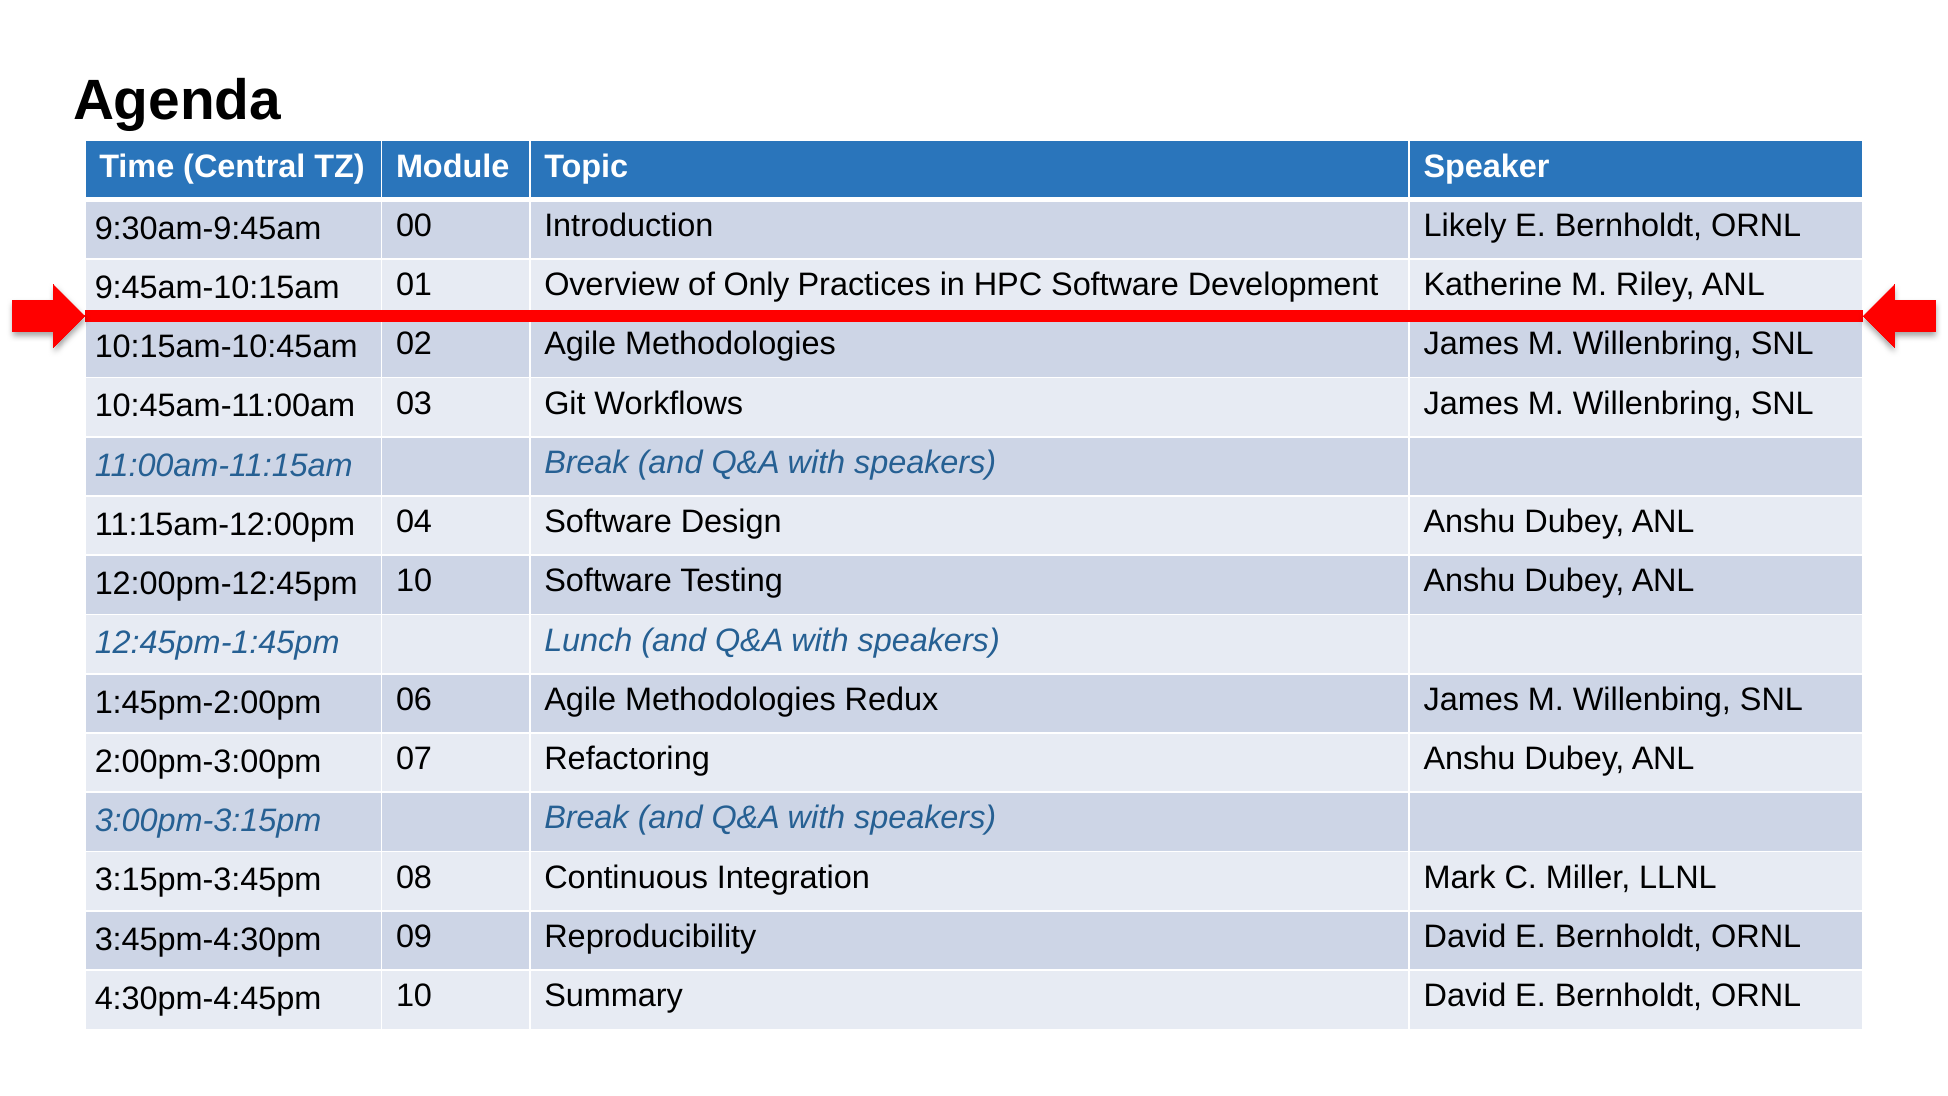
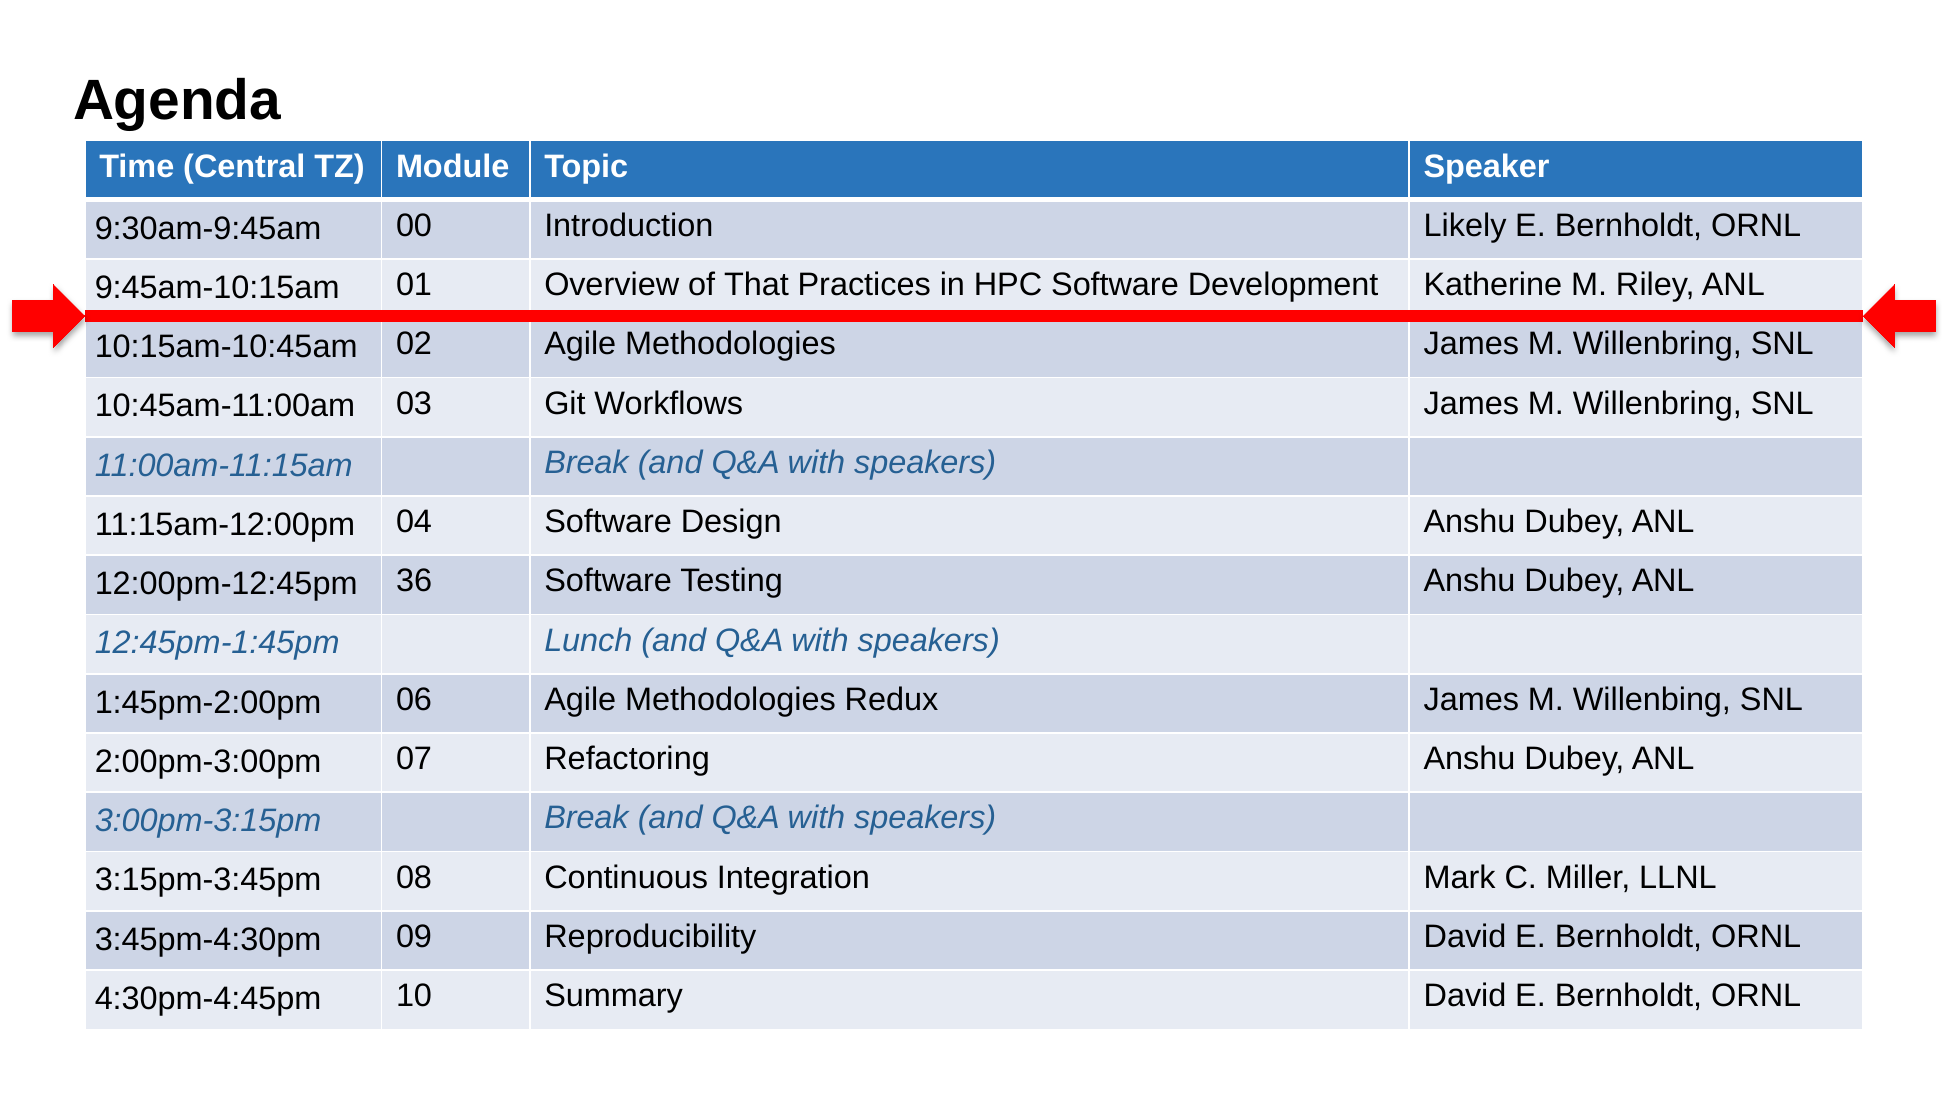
Only: Only -> That (756, 285)
12:00pm-12:45pm 10: 10 -> 36 (414, 581)
